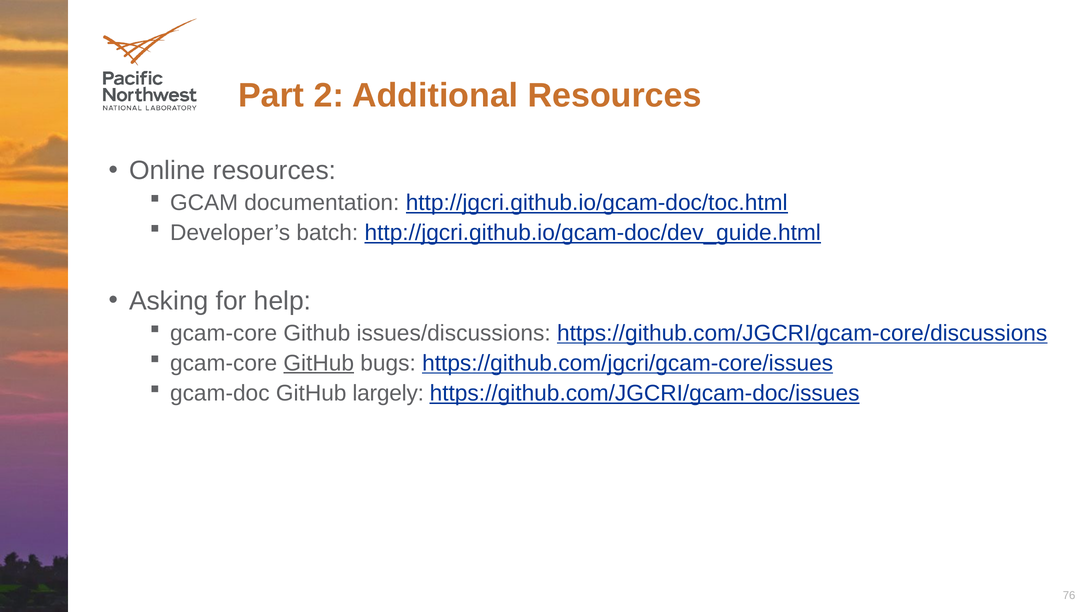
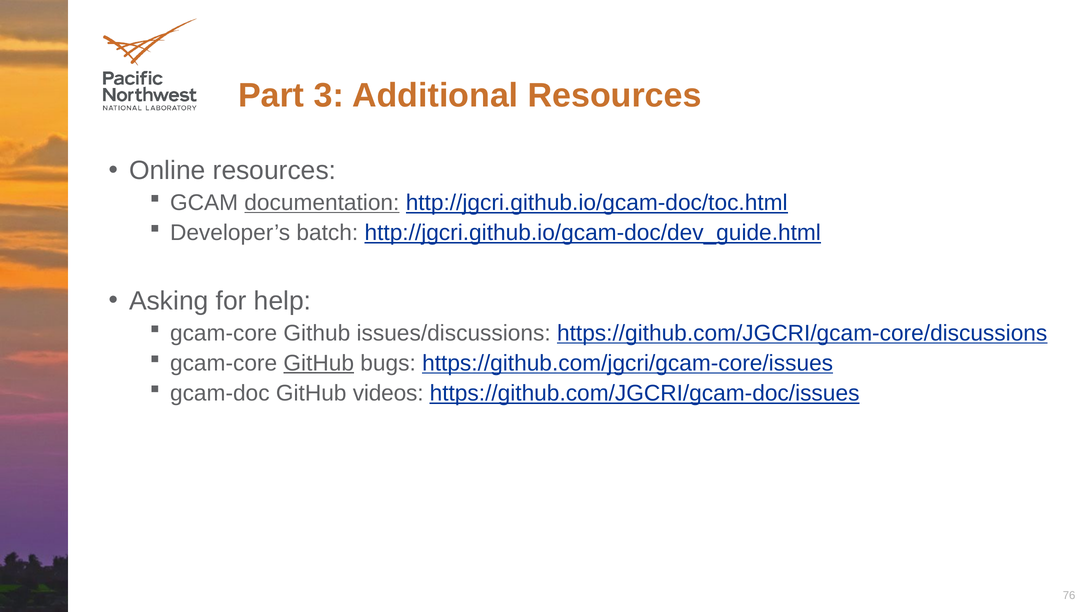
2: 2 -> 3 (329, 96)
documentation underline: none -> present (322, 203)
largely: largely -> videos (388, 394)
